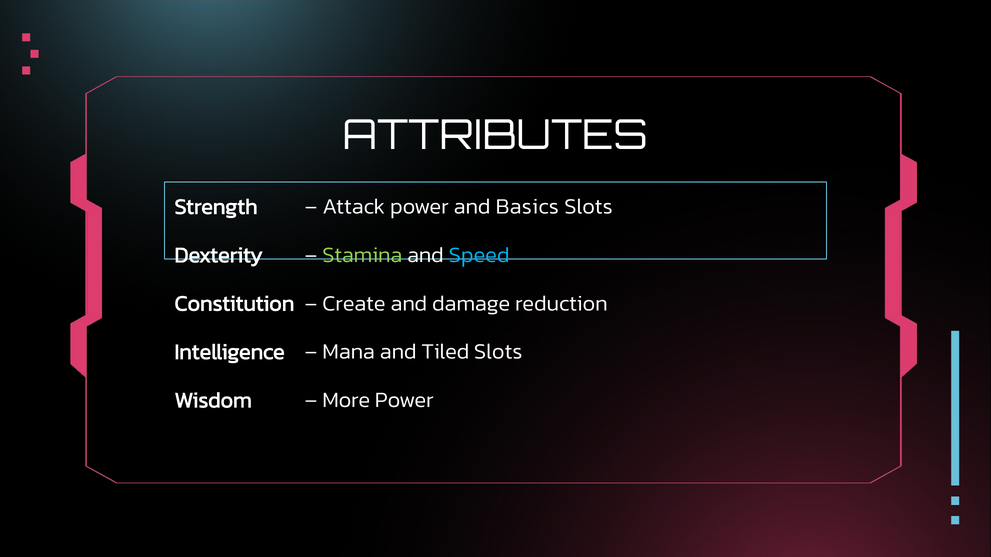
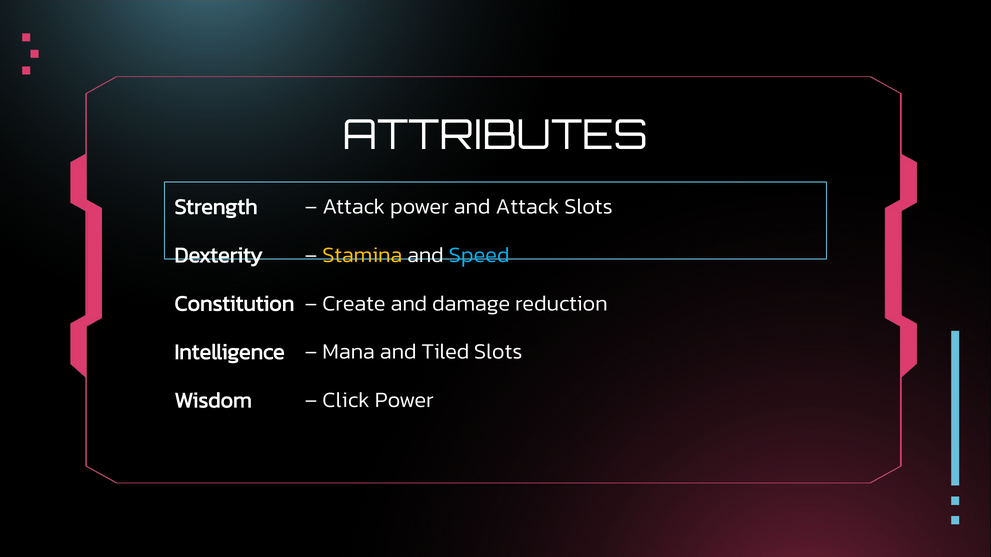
and Basics: Basics -> Attack (527, 207)
Stamina colour: light green -> yellow (362, 255)
More: More -> Click (346, 400)
